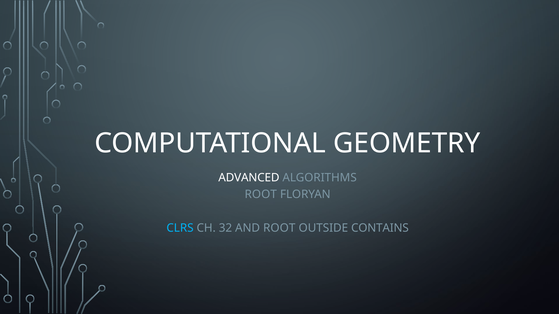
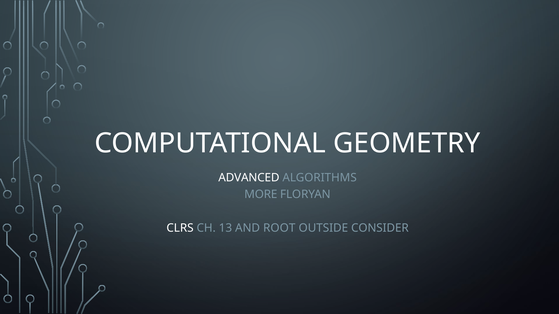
ROOT: ROOT -> MORE (261, 195)
CLRS colour: light blue -> white (180, 228)
32: 32 -> 13 (225, 228)
CONTAINS: CONTAINS -> CONSIDER (380, 228)
